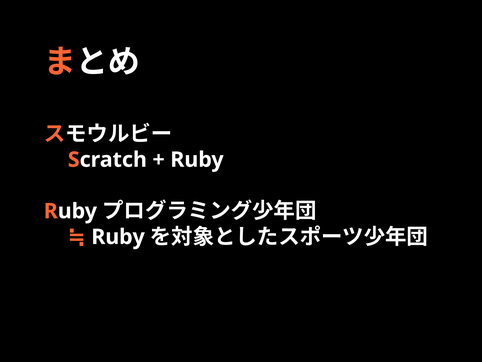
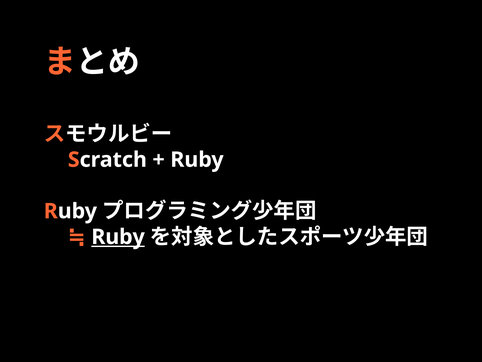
Ruby underline: none -> present (118, 237)
